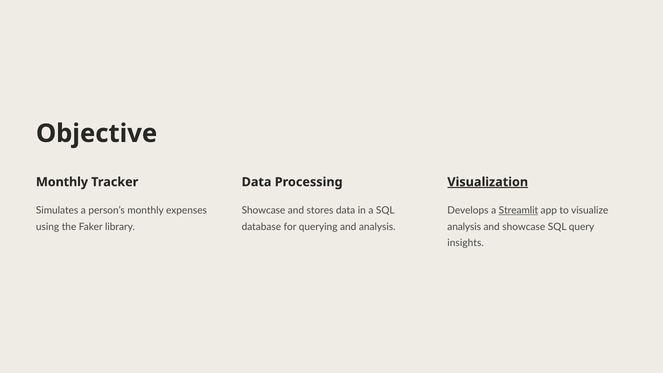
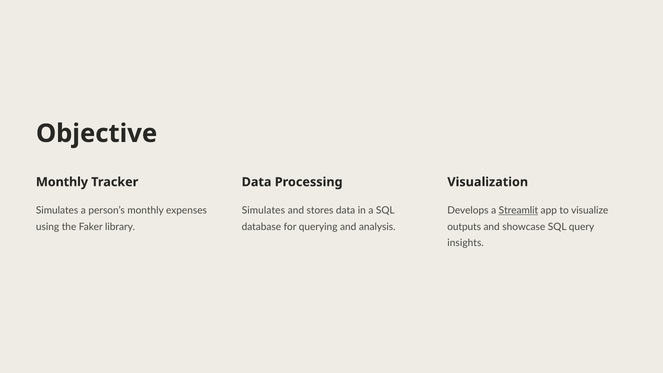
Visualization underline: present -> none (488, 182)
Showcase: Showcase -> Simulates (263, 210)
analysis: analysis -> outputs (464, 227)
